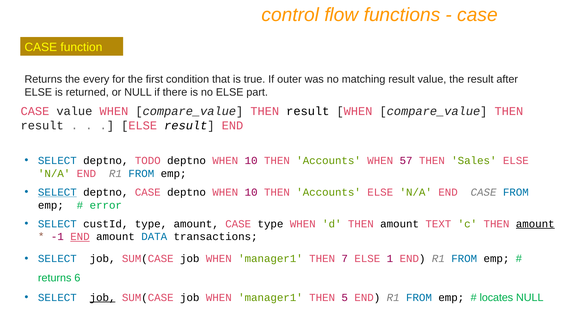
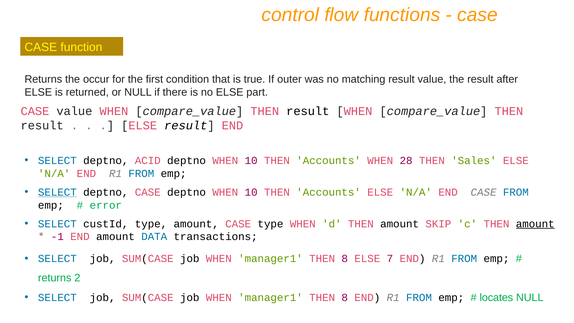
every: every -> occur (96, 79)
TODO: TODO -> ACID (148, 161)
57: 57 -> 28 (406, 161)
TEXT: TEXT -> SKIP (438, 224)
END underline: present -> none (80, 237)
7: 7 -> 8 (345, 259)
1: 1 -> 7 (390, 259)
6: 6 -> 2 (77, 278)
job underline: present -> none (103, 297)
5: 5 -> 8 (345, 297)
